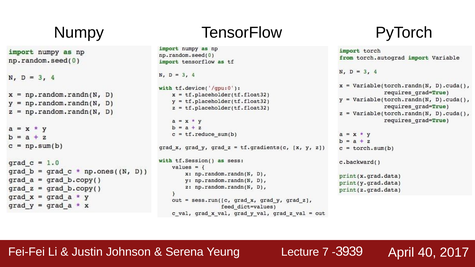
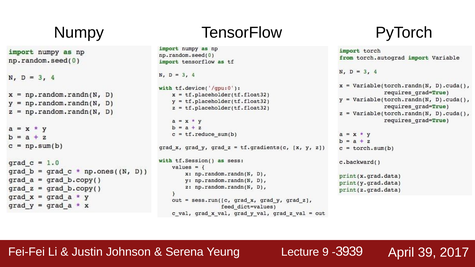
7: 7 -> 9 (325, 252)
40: 40 -> 39 (427, 253)
